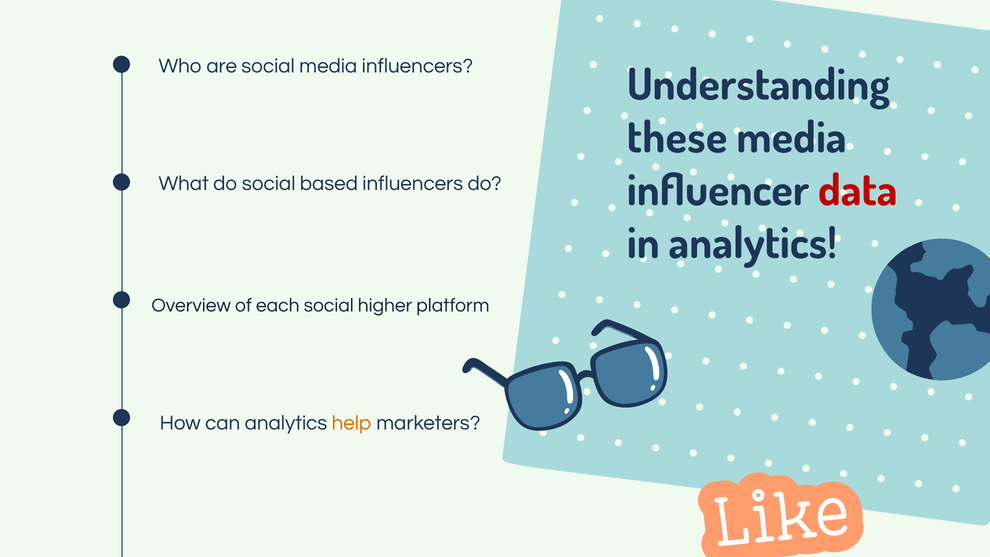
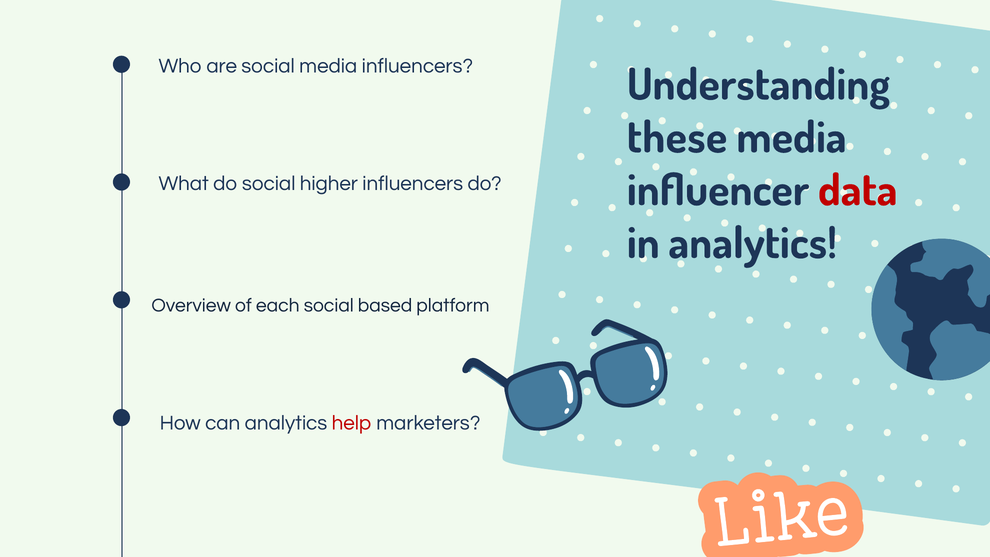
based: based -> higher (329, 184)
higher: higher -> based (385, 305)
help colour: orange -> red (351, 423)
